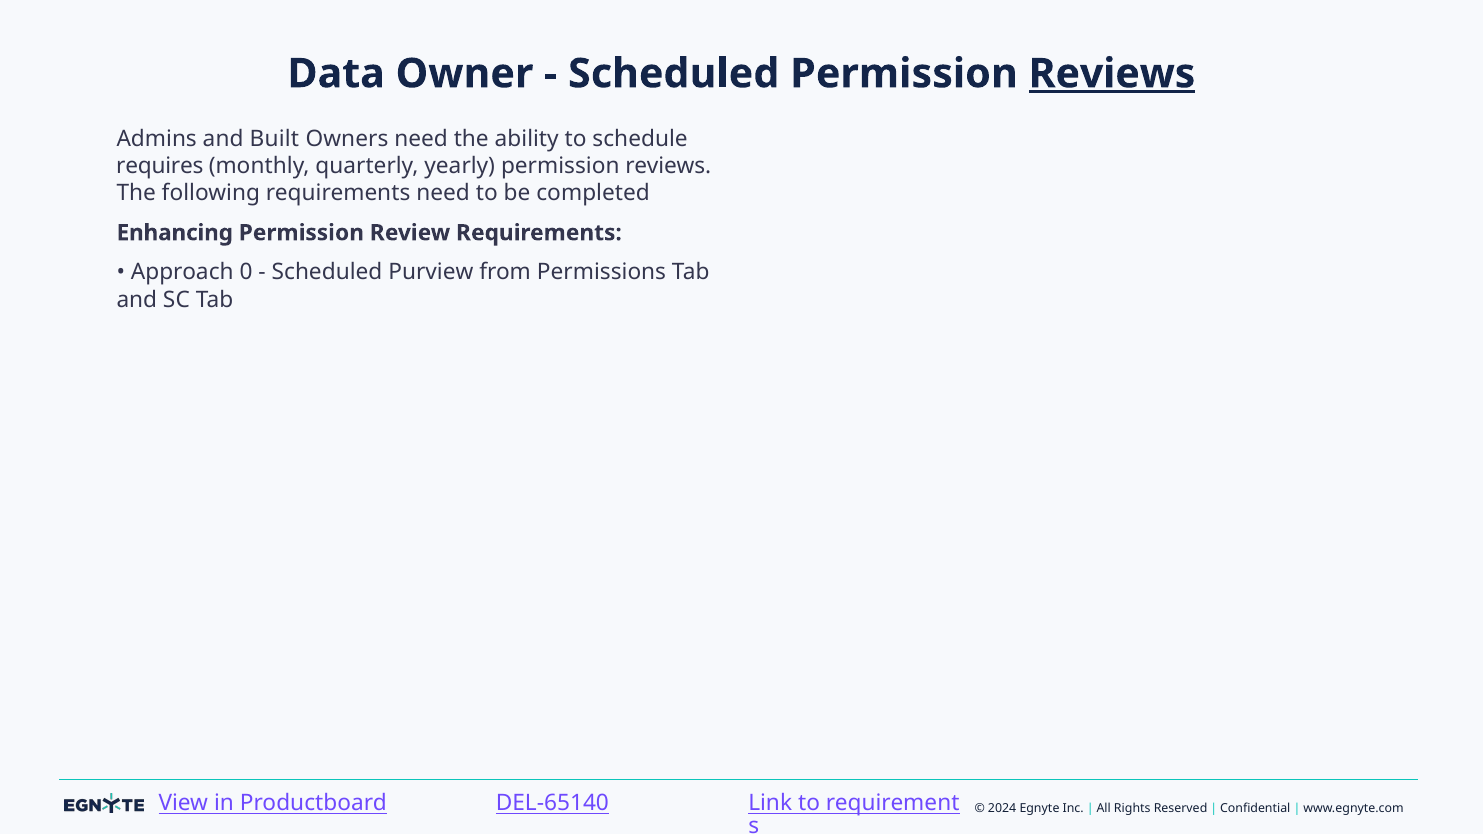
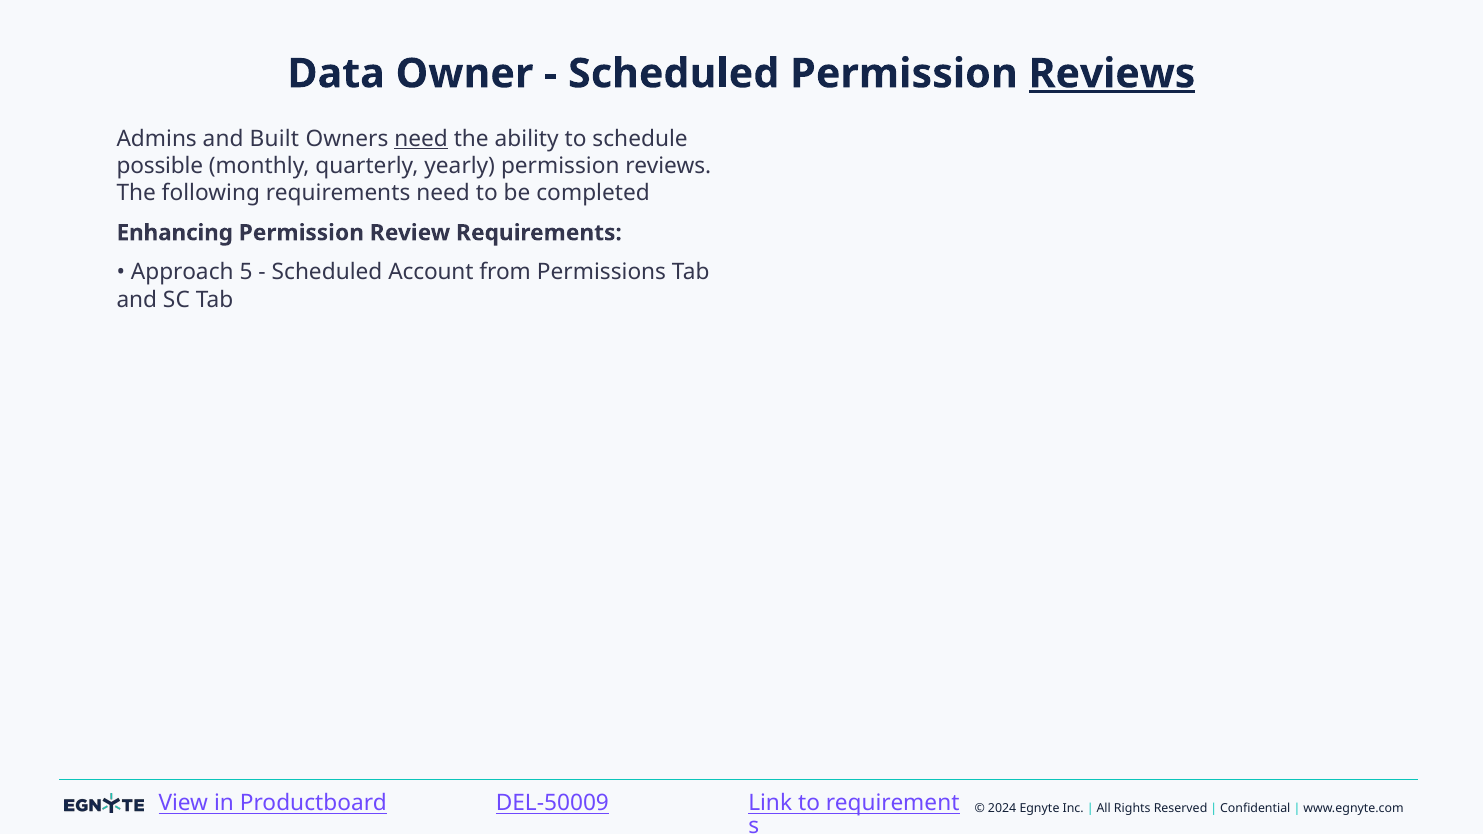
need underline: none -> present (421, 139)
requires: requires -> possible (160, 166)
0: 0 -> 5 (246, 272)
Purview: Purview -> Account (431, 272)
DEL-65140: DEL-65140 -> DEL-50009 (552, 804)
